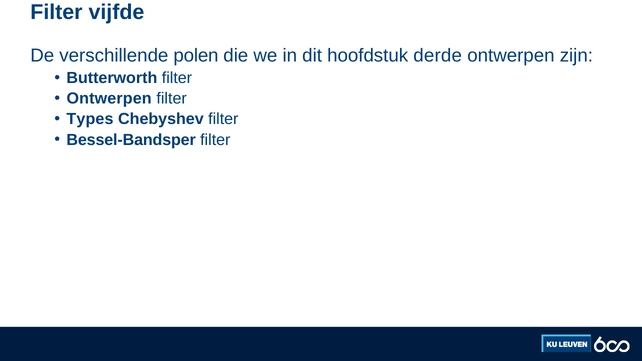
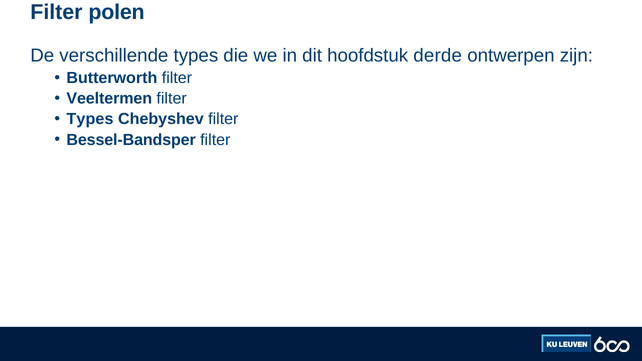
vijfde: vijfde -> polen (117, 12)
verschillende polen: polen -> types (196, 56)
Ontwerpen: Ontwerpen -> Veeltermen (109, 99)
